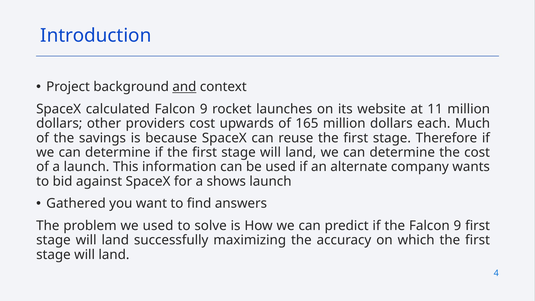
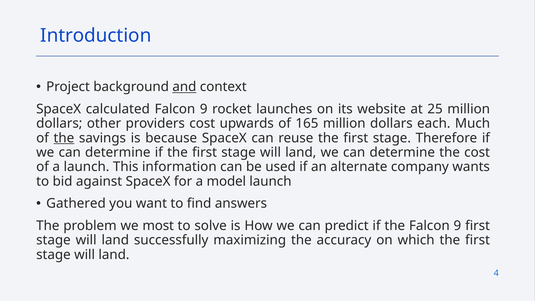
11: 11 -> 25 (435, 109)
the underline: none -> present (64, 138)
shows: shows -> model (226, 181)
we used: used -> most (158, 226)
